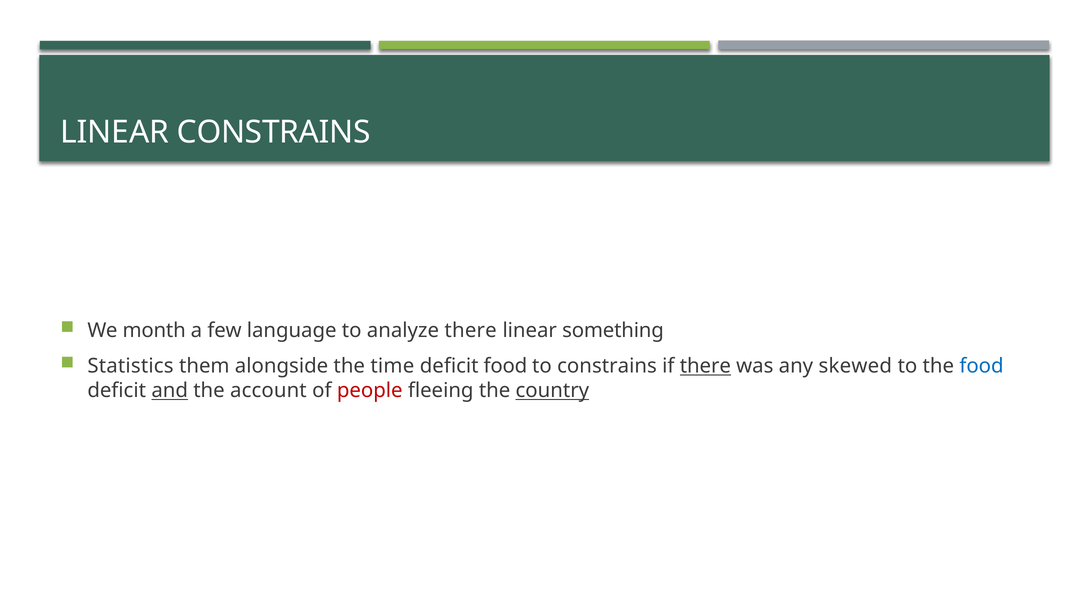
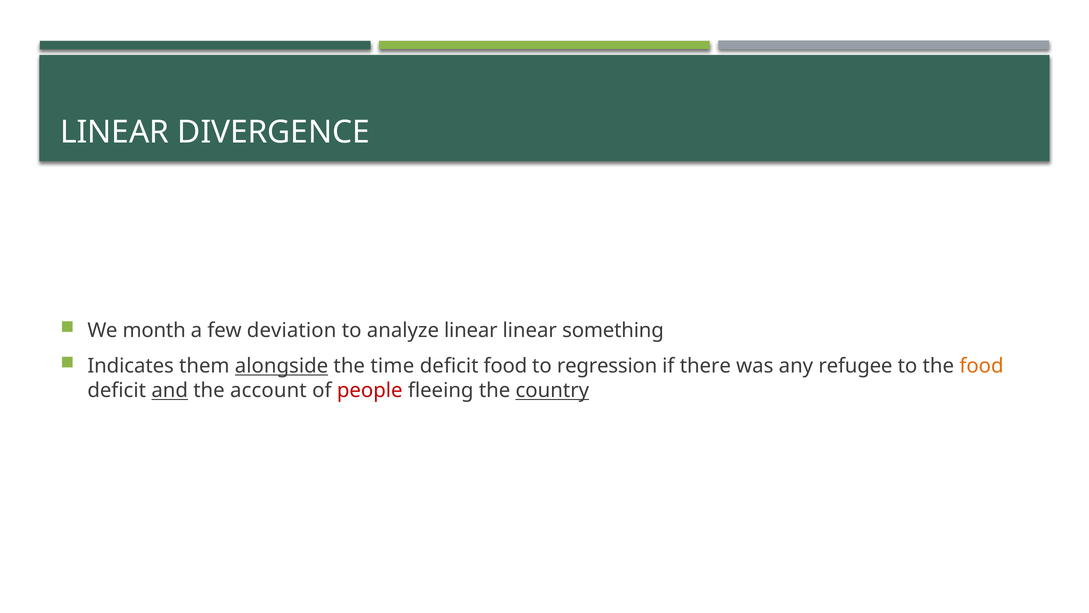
LINEAR CONSTRAINS: CONSTRAINS -> DIVERGENCE (274, 132)
language: language -> deviation (292, 331)
analyze there: there -> linear (471, 331)
Statistics: Statistics -> Indicates (131, 366)
alongside underline: none -> present (282, 366)
to constrains: constrains -> regression (607, 366)
there underline: present -> none (705, 366)
skewed: skewed -> refugee (855, 366)
food colour: blue -> orange (982, 366)
